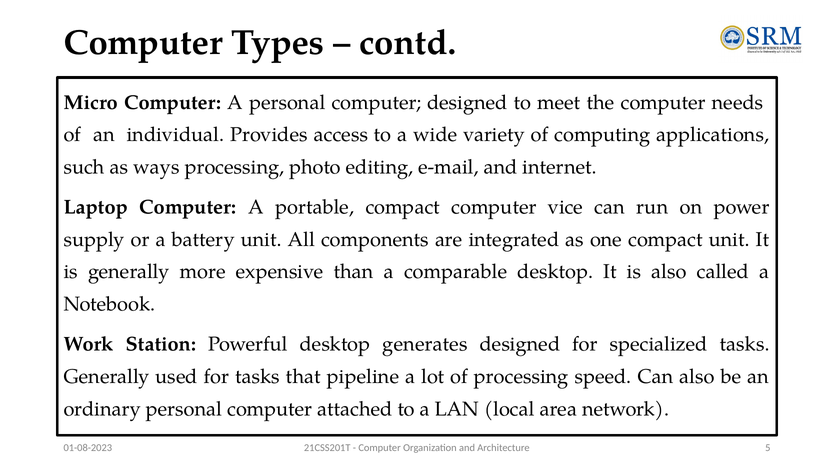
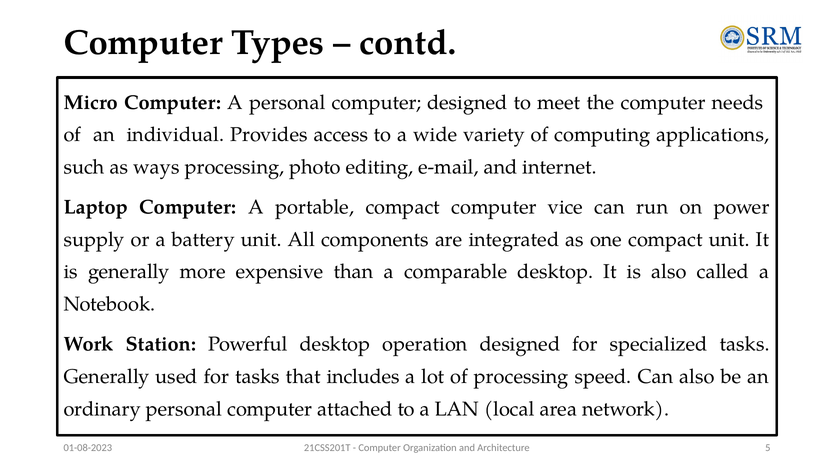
generates: generates -> operation (425, 344)
pipeline: pipeline -> includes (363, 377)
